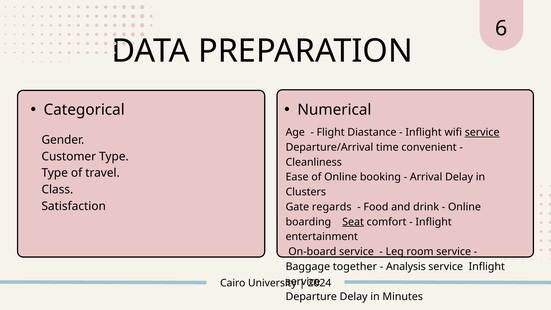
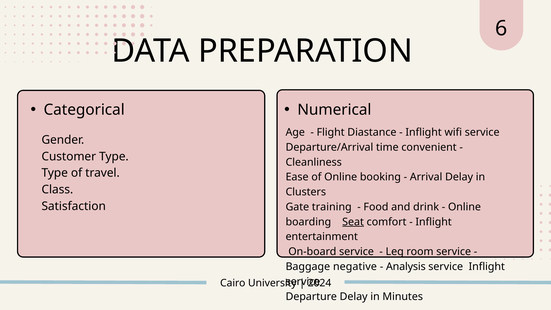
service underline: present -> none (482, 132)
regards: regards -> training (332, 207)
together: together -> negative (355, 267)
